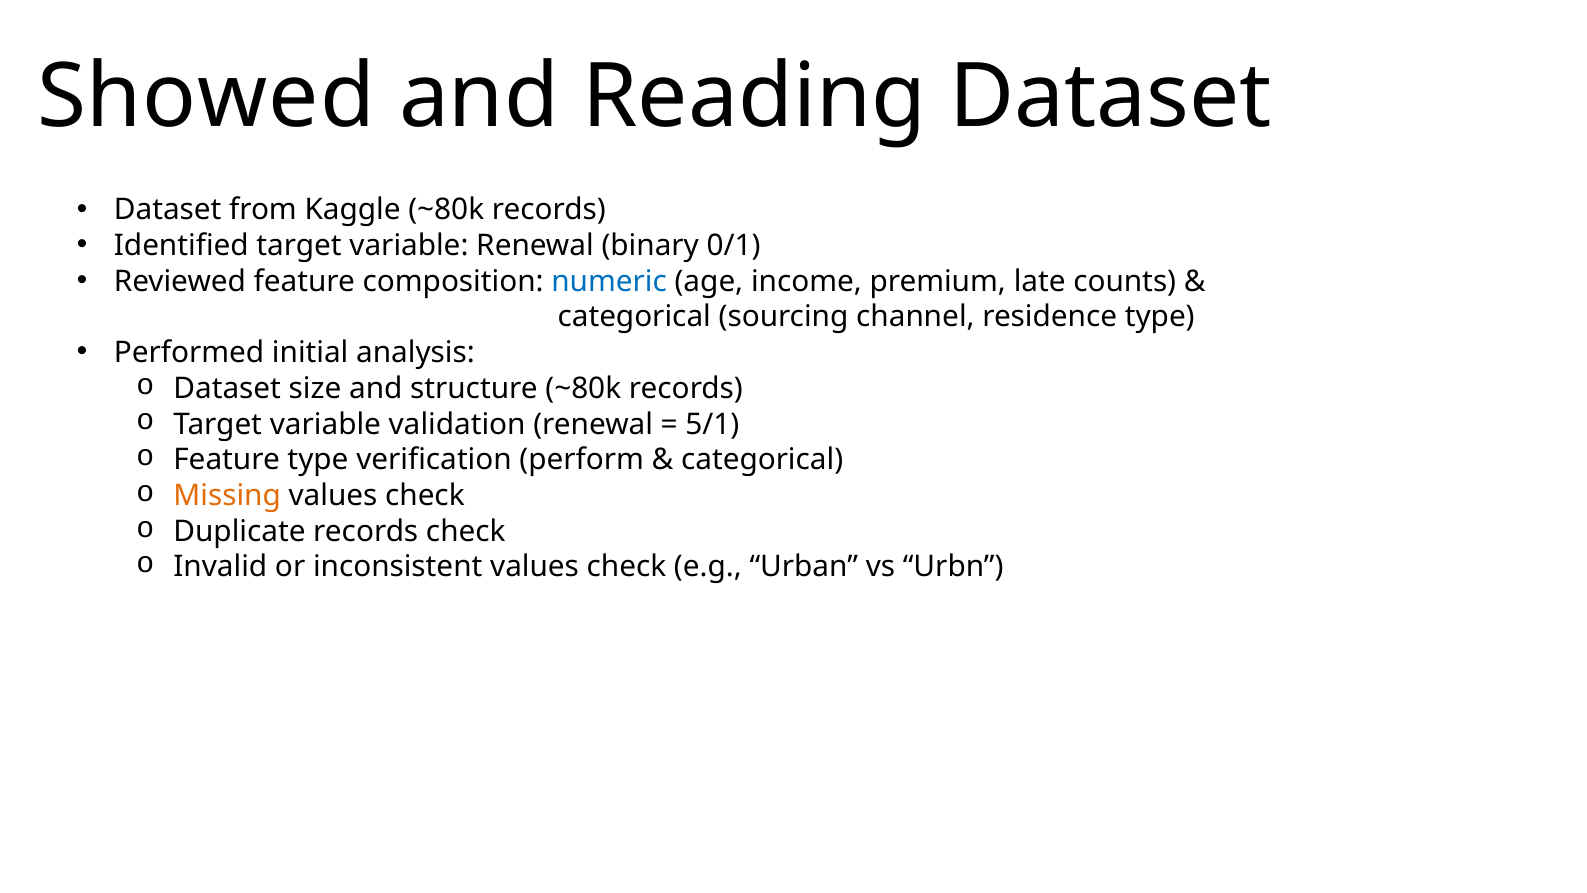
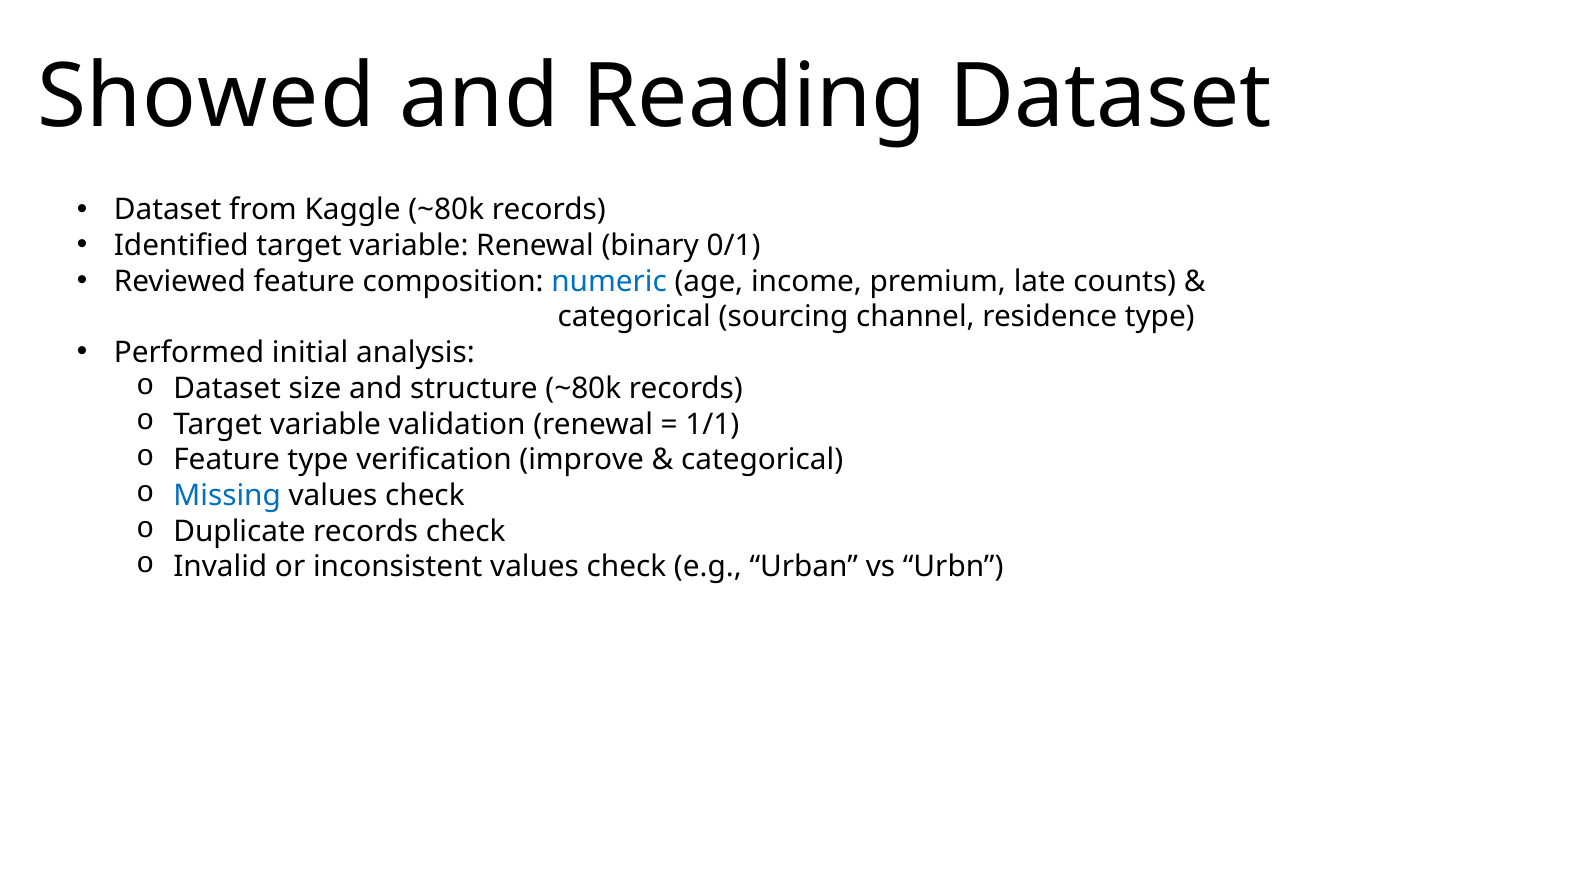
5/1: 5/1 -> 1/1 (712, 424)
perform: perform -> improve (582, 460)
Missing colour: orange -> blue (227, 495)
